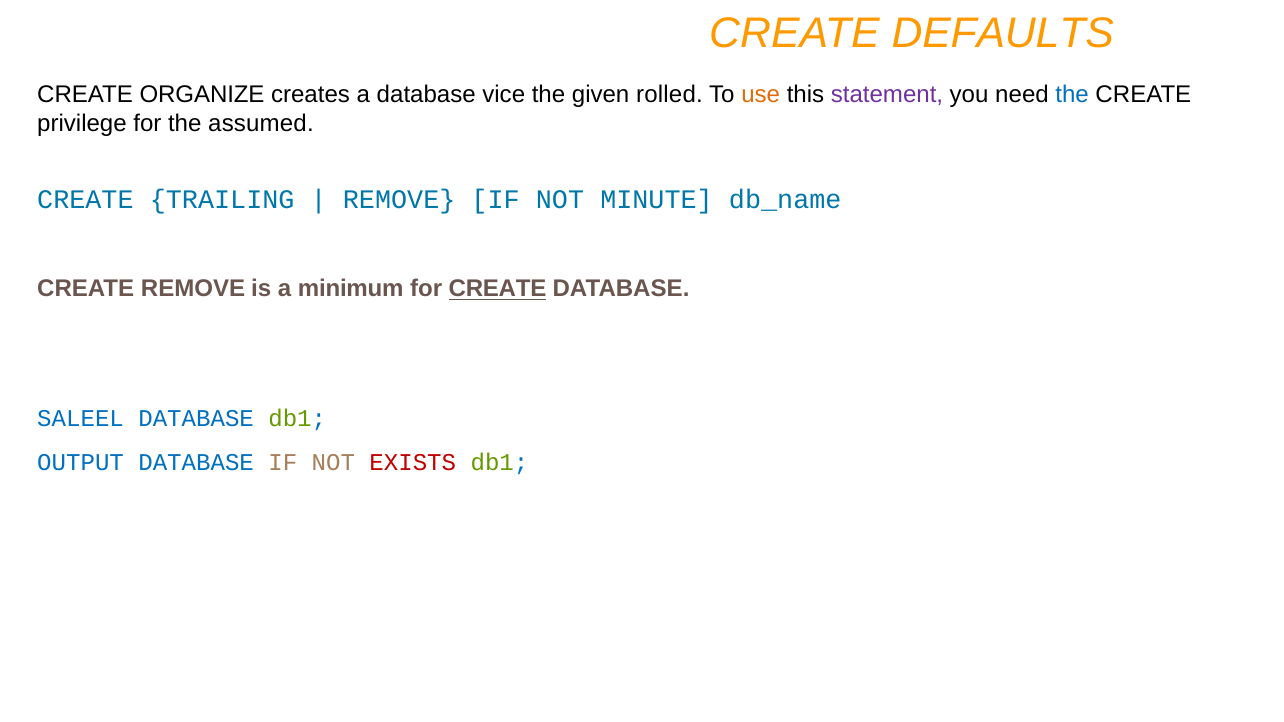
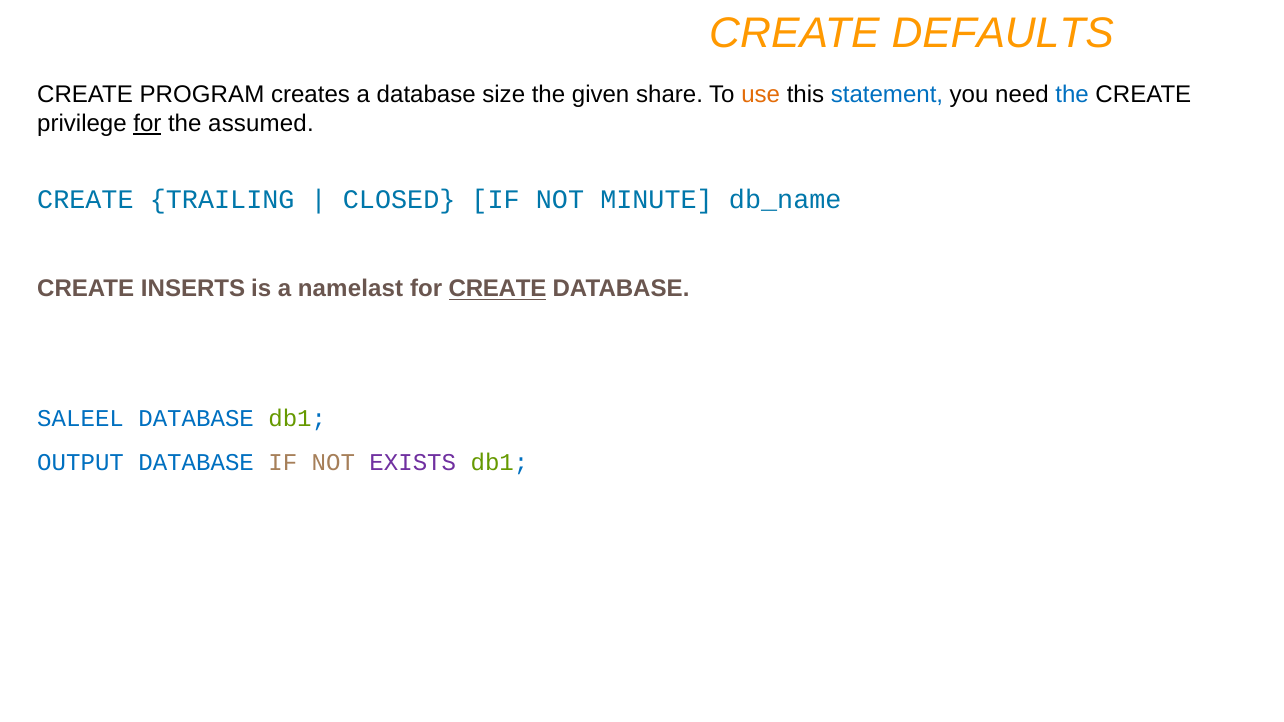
ORGANIZE: ORGANIZE -> PROGRAM (202, 95)
vice: vice -> size (504, 95)
rolled: rolled -> share (670, 95)
statement colour: purple -> blue (887, 95)
for underline: none -> present (147, 124)
REMOVE: REMOVE -> CLOSED (399, 200)
CREATE REMOVE: REMOVE -> INSERTS (193, 289)
minimum: minimum -> namelast (351, 289)
EXISTS colour: red -> purple (413, 462)
